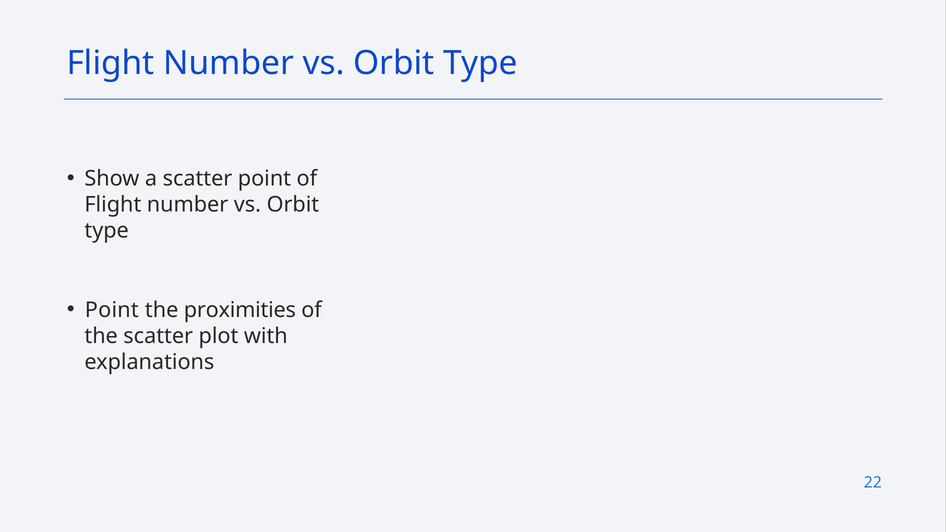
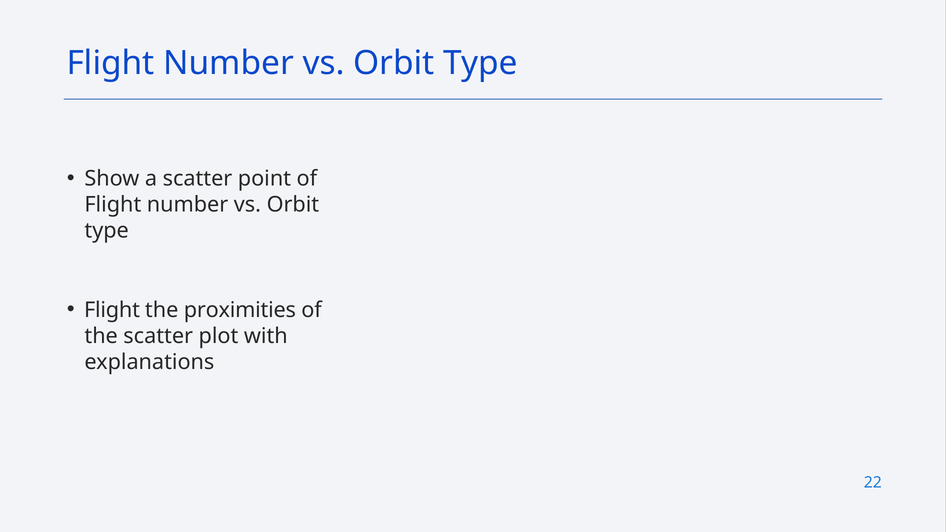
Point: Point -> Flight (112, 310)
